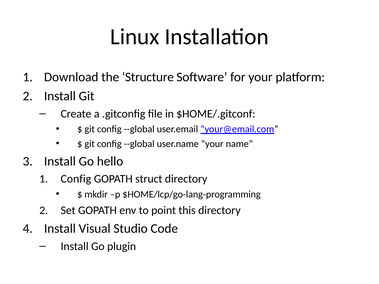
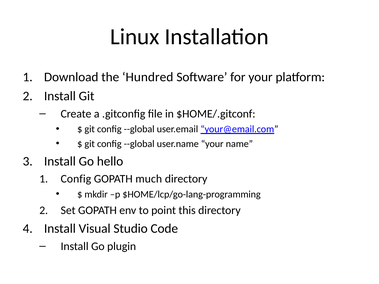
Structure: Structure -> Hundred (148, 77)
struct: struct -> much (149, 179)
